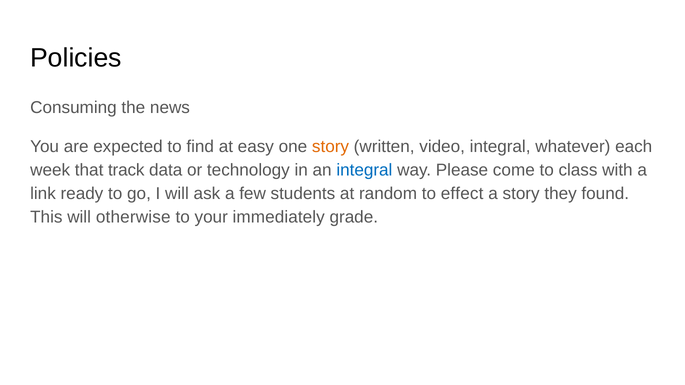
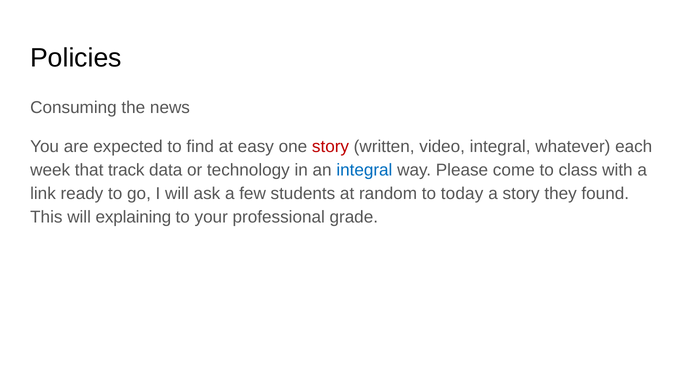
story colour: orange -> red (330, 147)
effect: effect -> today (462, 194)
otherwise: otherwise -> explaining (133, 217)
immediately: immediately -> professional (279, 217)
